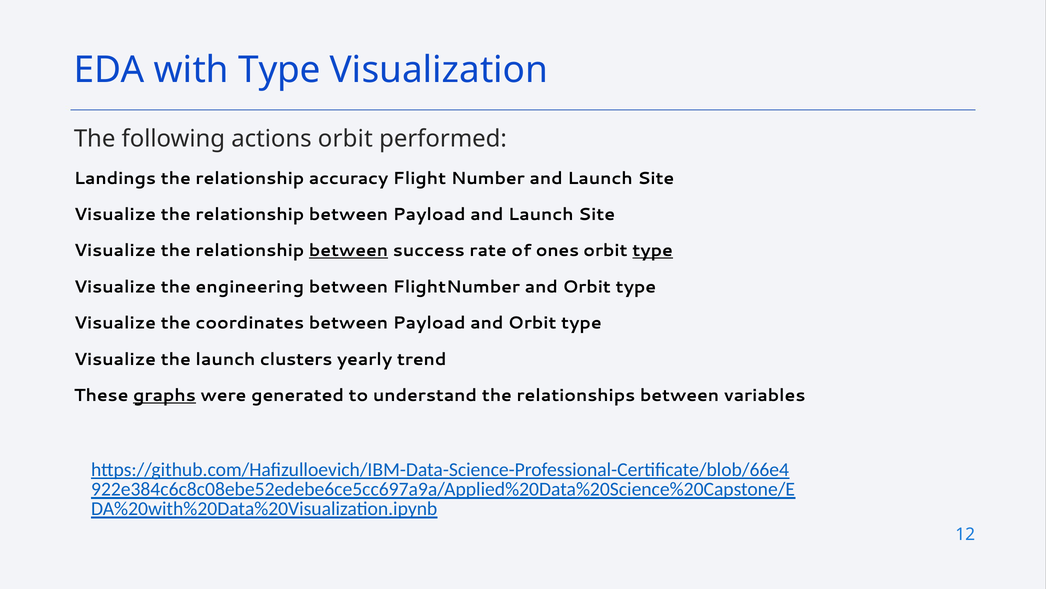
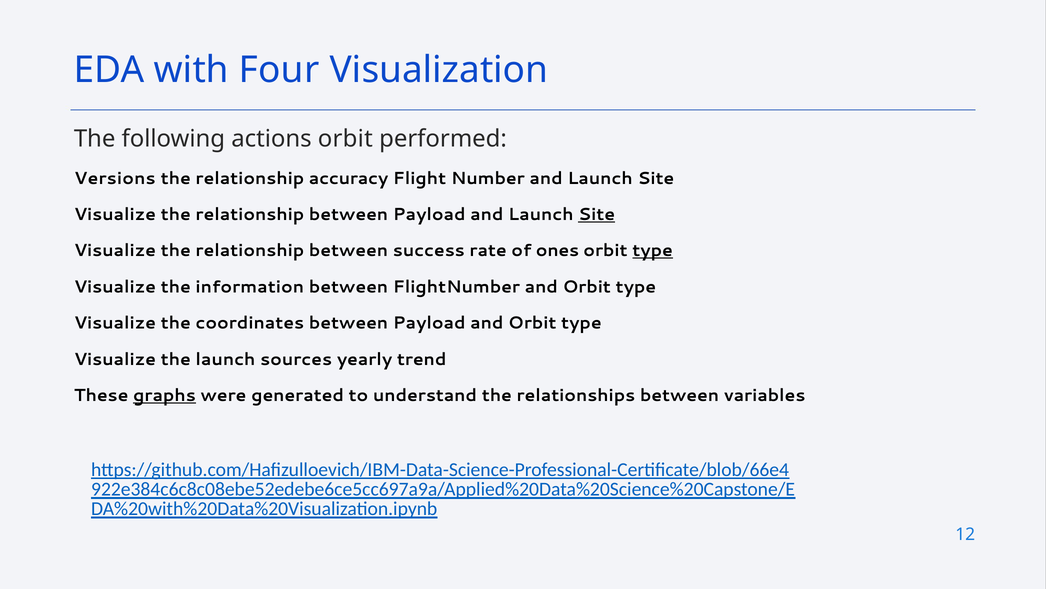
with Type: Type -> Four (279, 70)
Landings: Landings -> Versions (115, 178)
Site underline: none -> present (597, 214)
between underline: present -> none (348, 250)
engineering: engineering -> information (250, 287)
clusters: clusters -> sources (296, 359)
